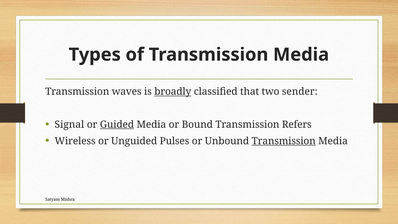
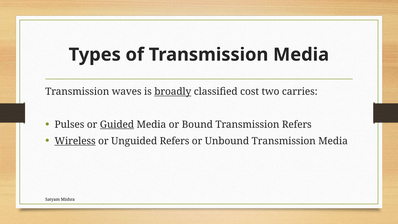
that: that -> cost (250, 92)
sender: sender -> carries (300, 92)
Signal: Signal -> Pulses (69, 124)
Wireless underline: none -> present (75, 141)
Unguided Pulses: Pulses -> Refers (175, 141)
Transmission underline: present -> none (284, 141)
